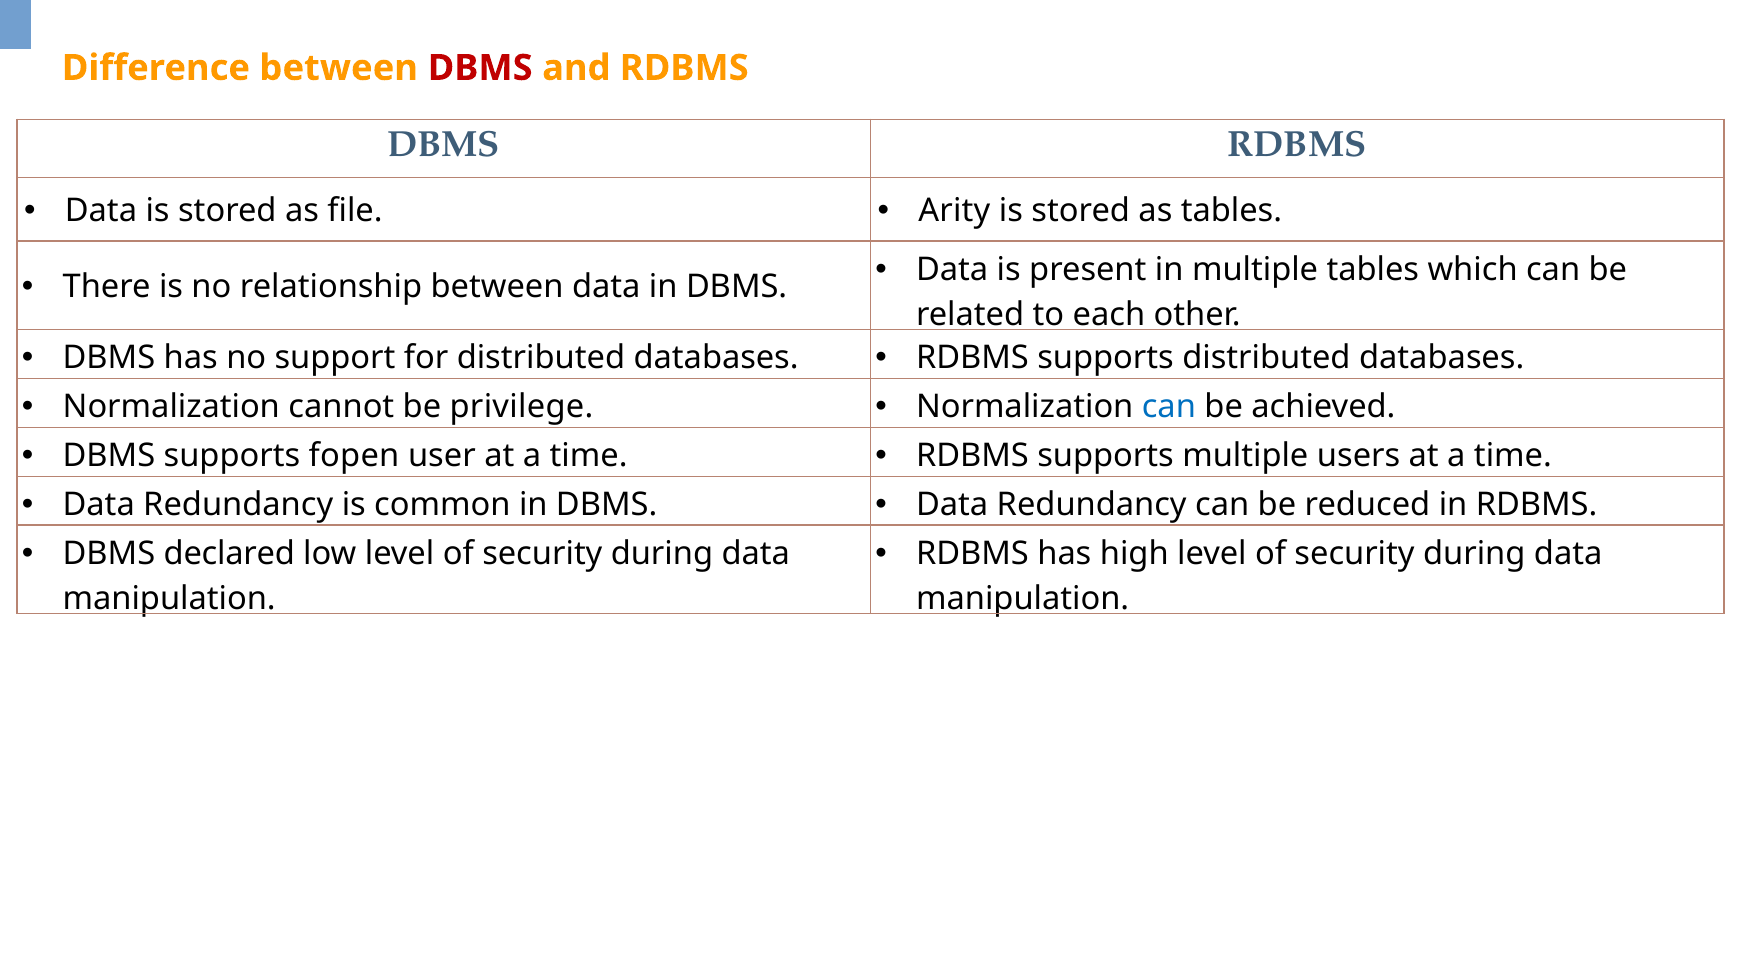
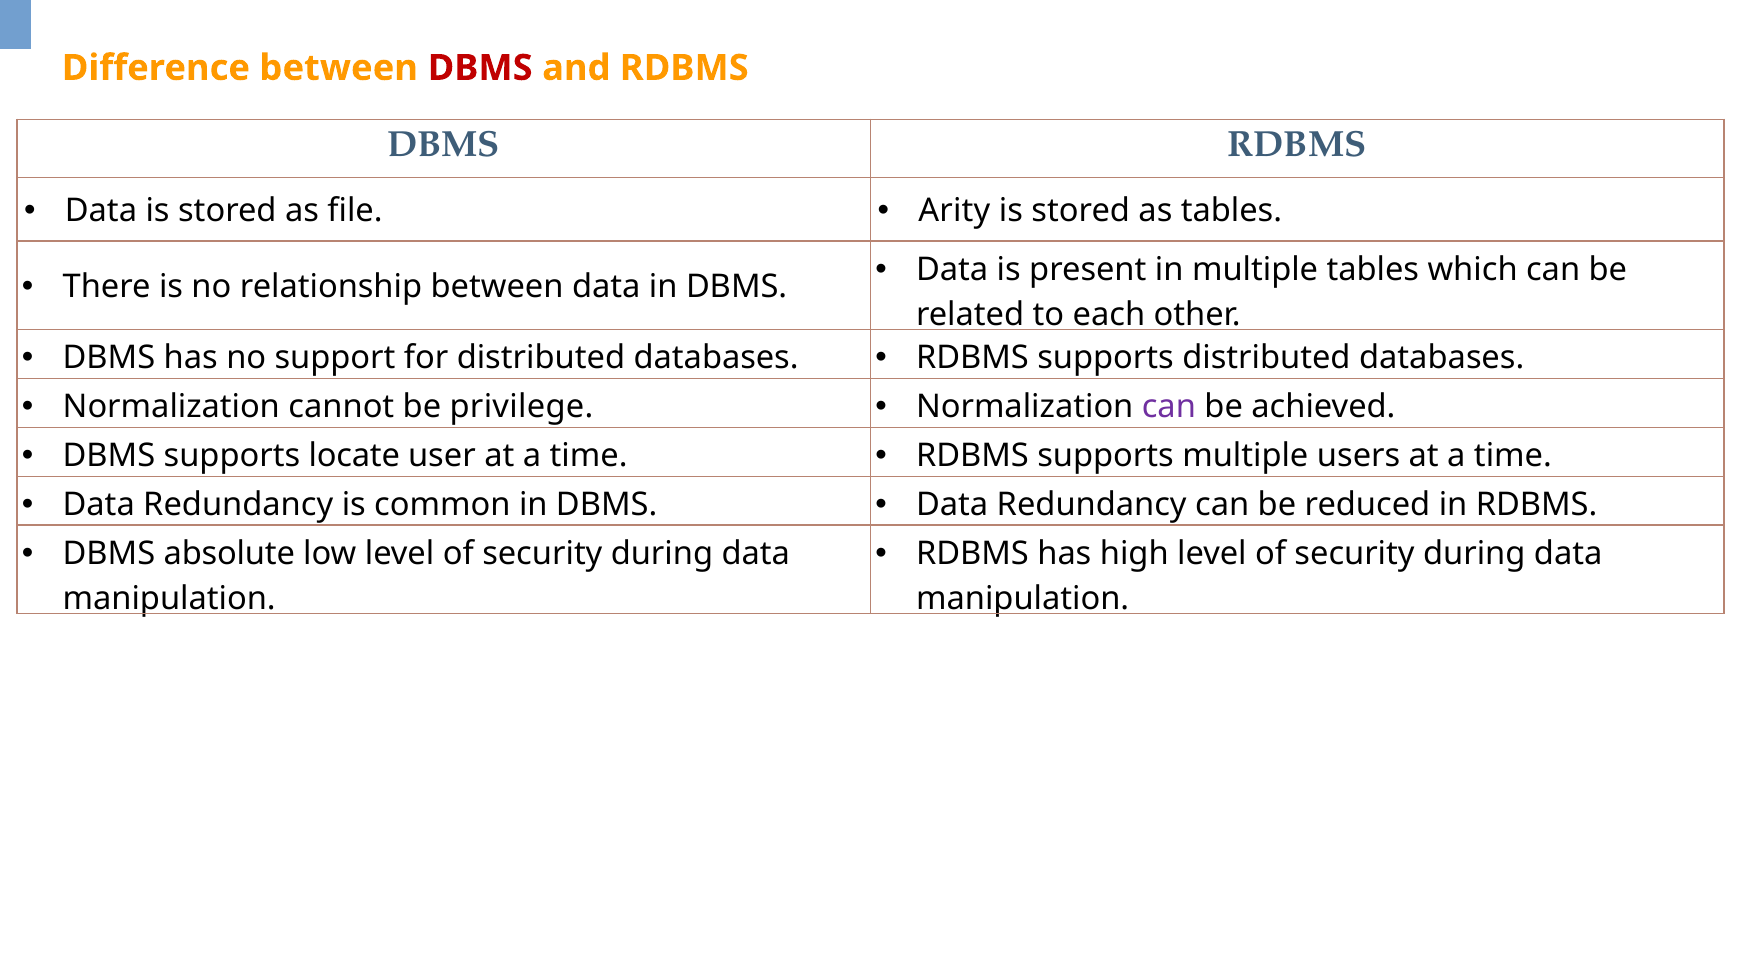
can colour: blue -> purple (1169, 407)
fopen: fopen -> locate (354, 456)
declared: declared -> absolute (229, 554)
